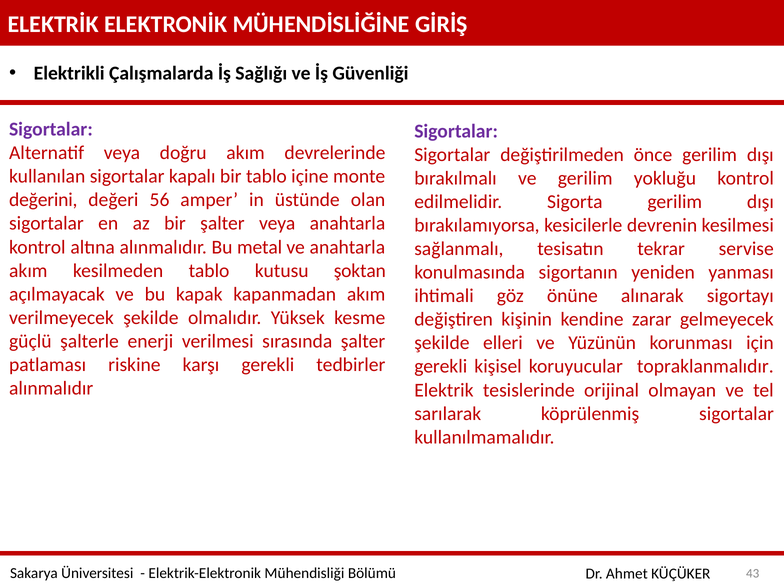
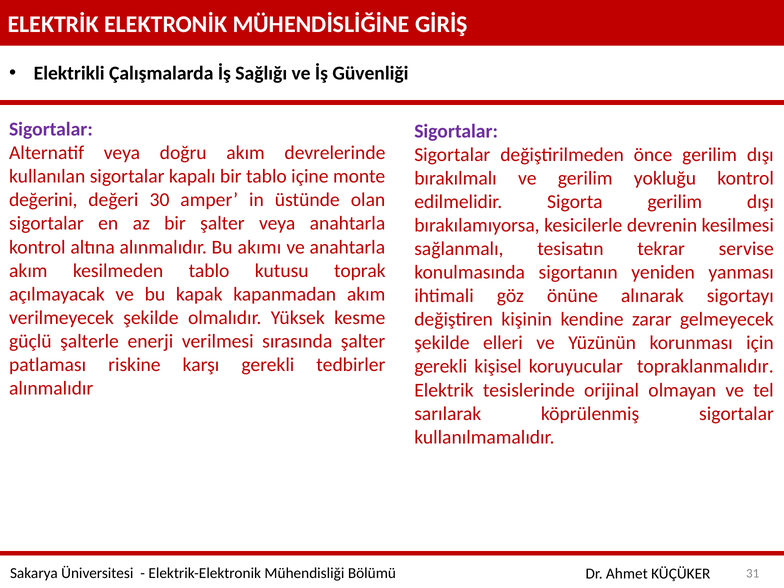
56: 56 -> 30 (160, 200)
metal: metal -> akımı (259, 247)
şoktan: şoktan -> toprak (360, 271)
43: 43 -> 31 (753, 573)
